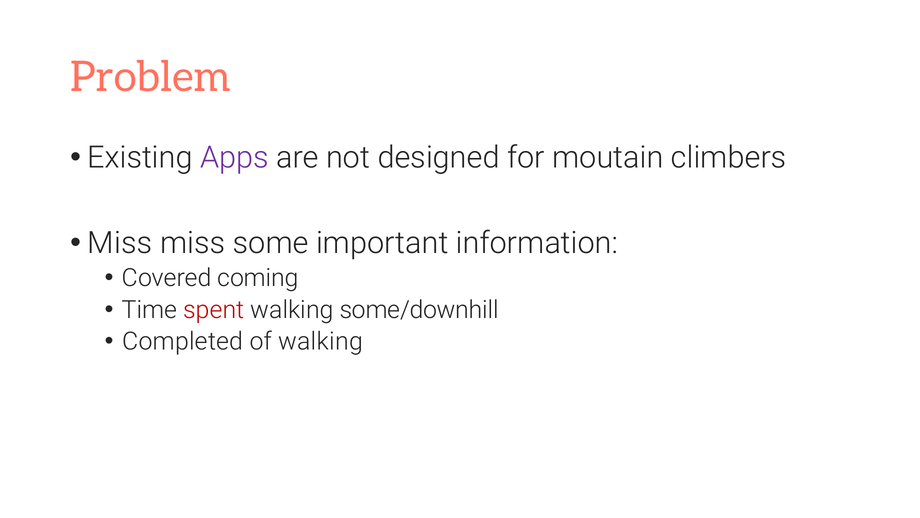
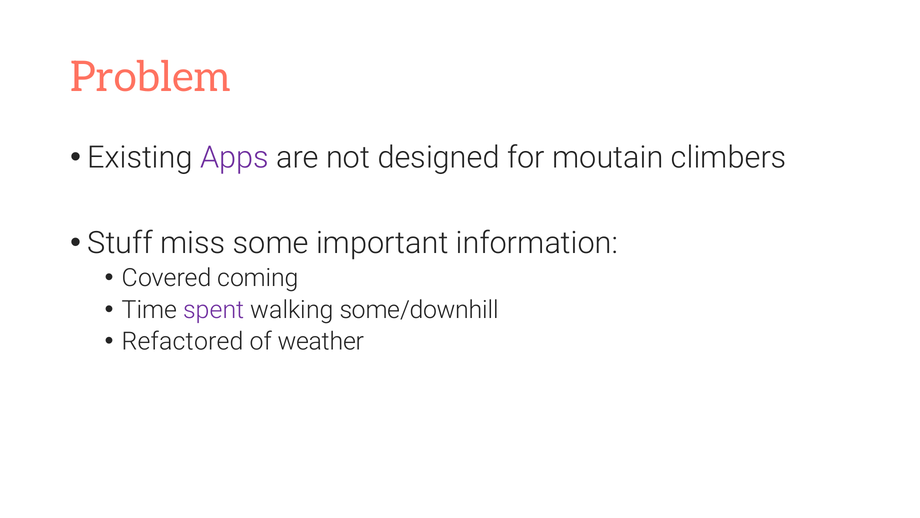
Miss: Miss -> Stuff (120, 243)
spent colour: red -> purple (214, 310)
Completed: Completed -> Refactored (183, 341)
of walking: walking -> weather (321, 341)
